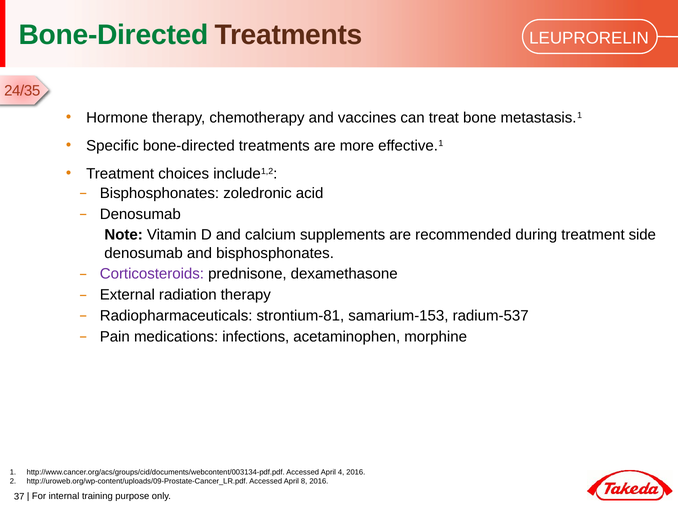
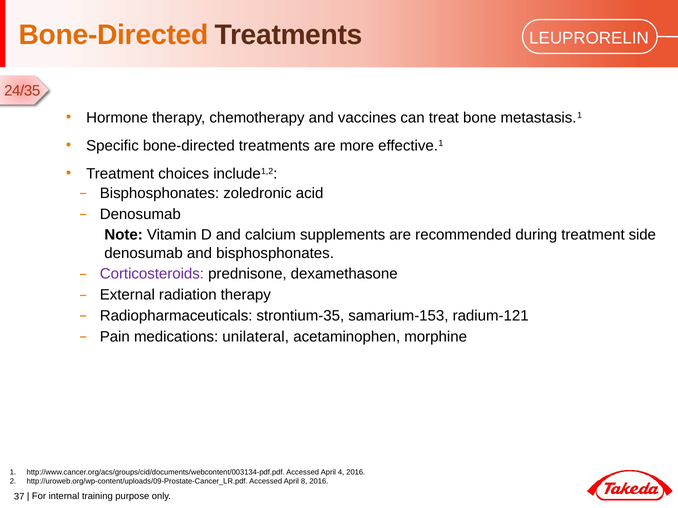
Bone-Directed colour: green -> orange (114, 35)
strontium-81: strontium-81 -> strontium-35 (300, 316)
radium-537: radium-537 -> radium-121 (491, 316)
infections: infections -> unilateral (256, 337)
